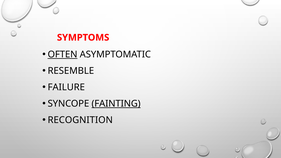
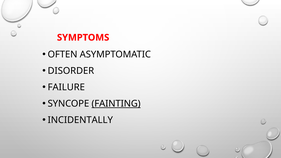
OFTEN underline: present -> none (63, 54)
RESEMBLE: RESEMBLE -> DISORDER (71, 71)
RECOGNITION: RECOGNITION -> INCIDENTALLY (80, 120)
